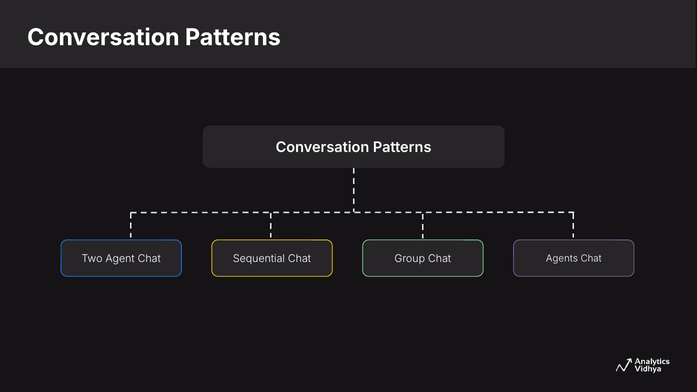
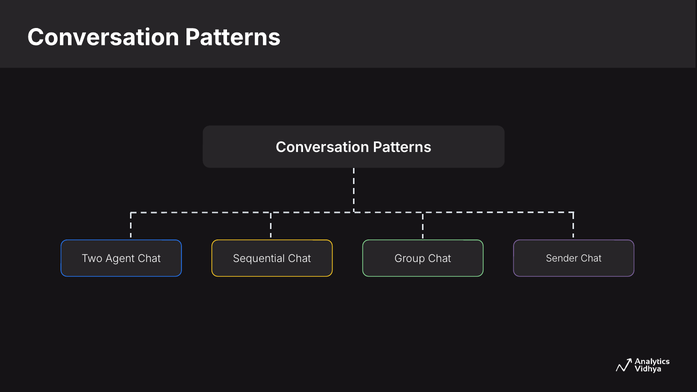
Agents: Agents -> Sender (562, 259)
